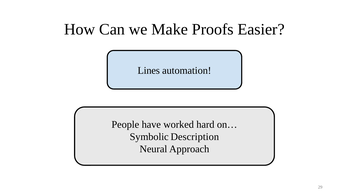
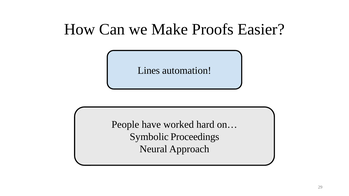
Description: Description -> Proceedings (195, 137)
